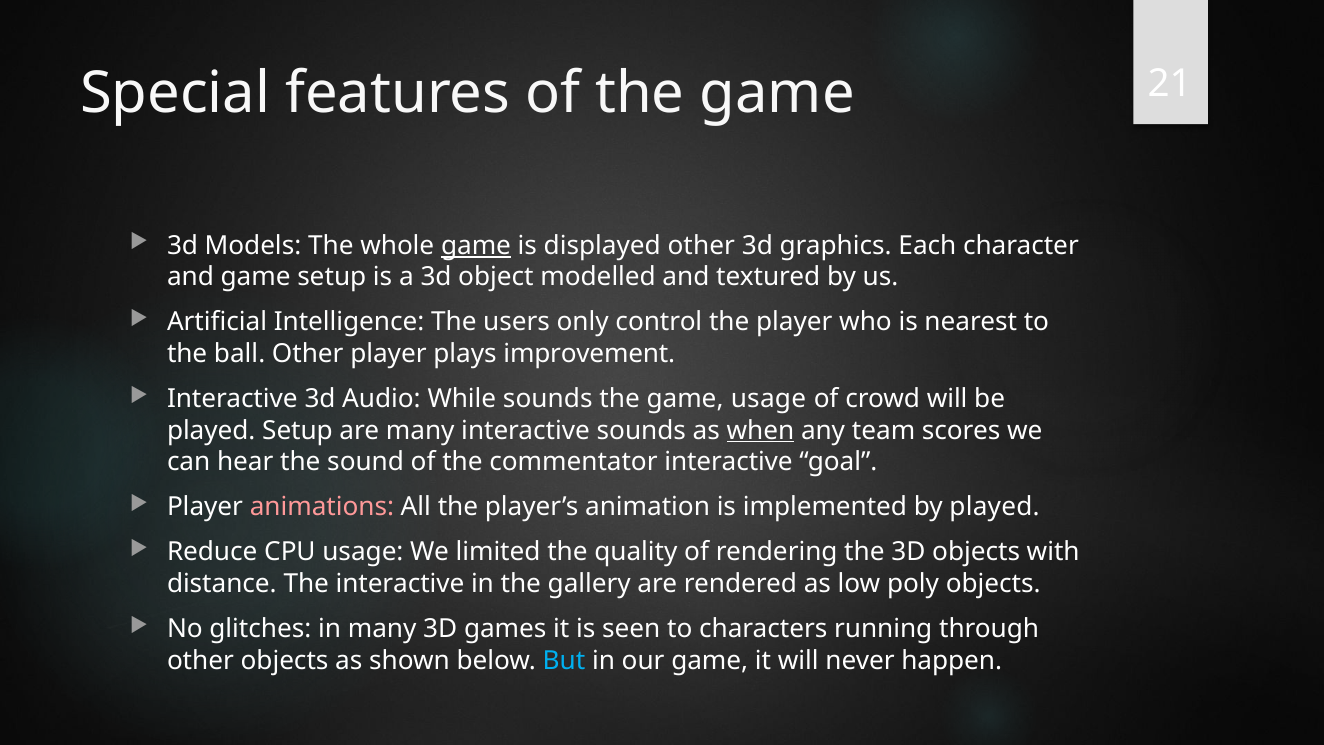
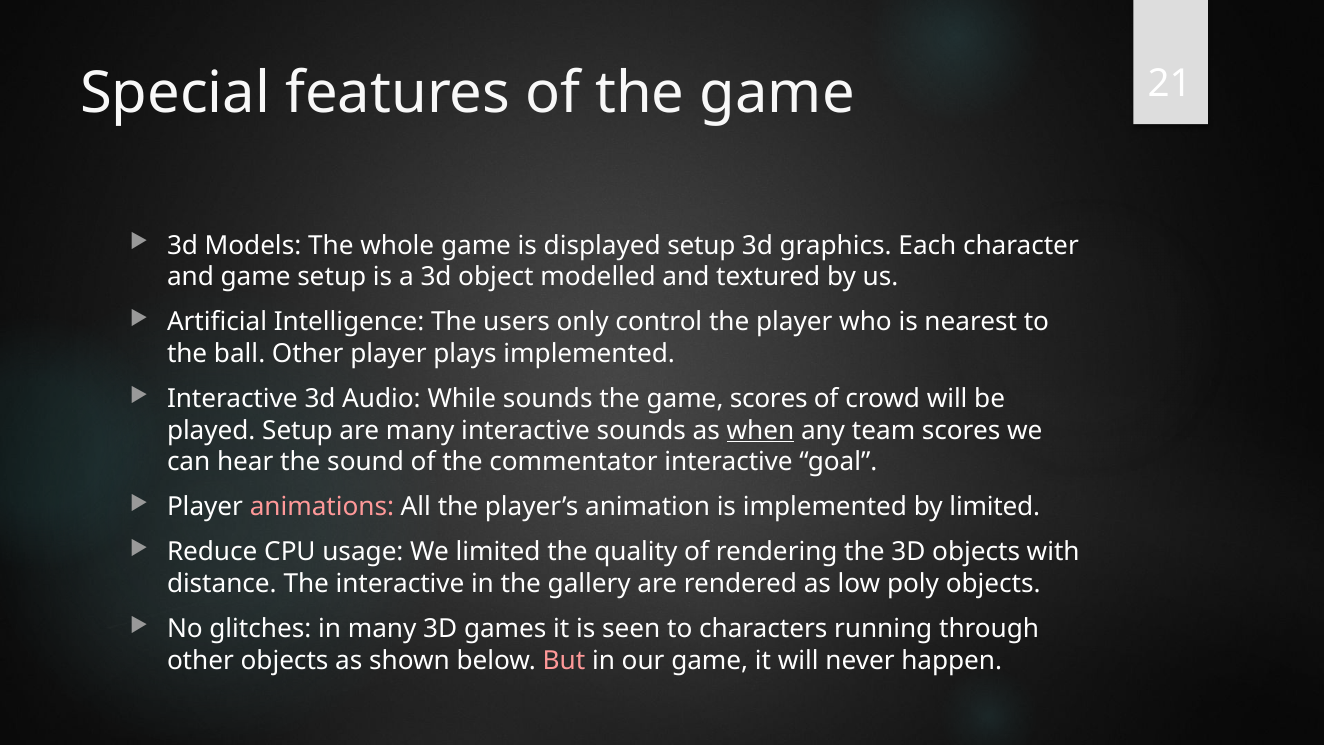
game underline: present -> none (476, 245)
displayed other: other -> setup (701, 245)
plays improvement: improvement -> implemented (589, 354)
game usage: usage -> scores (769, 399)
by played: played -> limited (995, 507)
But colour: light blue -> pink (564, 660)
